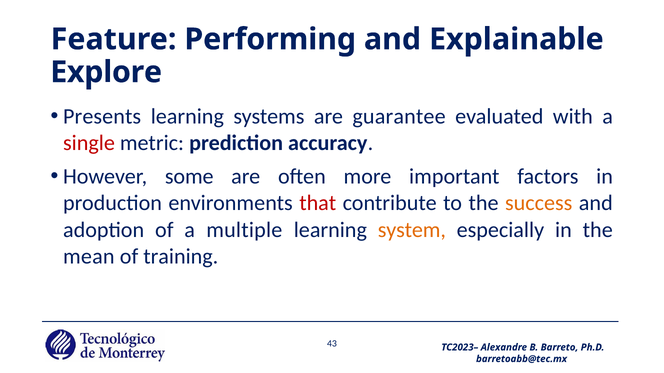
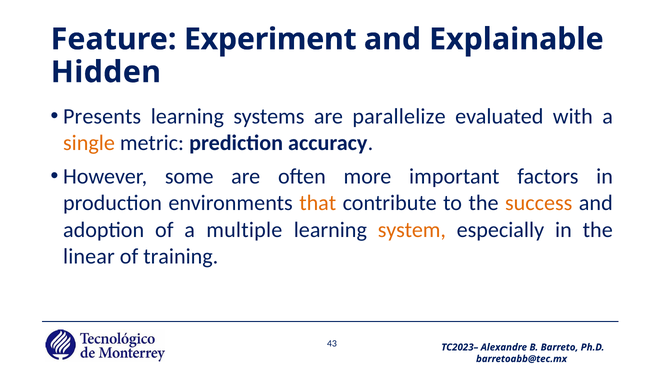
Performing: Performing -> Experiment (270, 39)
Explore: Explore -> Hidden (106, 72)
guarantee: guarantee -> parallelize (399, 117)
single colour: red -> orange (89, 143)
that colour: red -> orange (318, 203)
mean: mean -> linear (89, 257)
